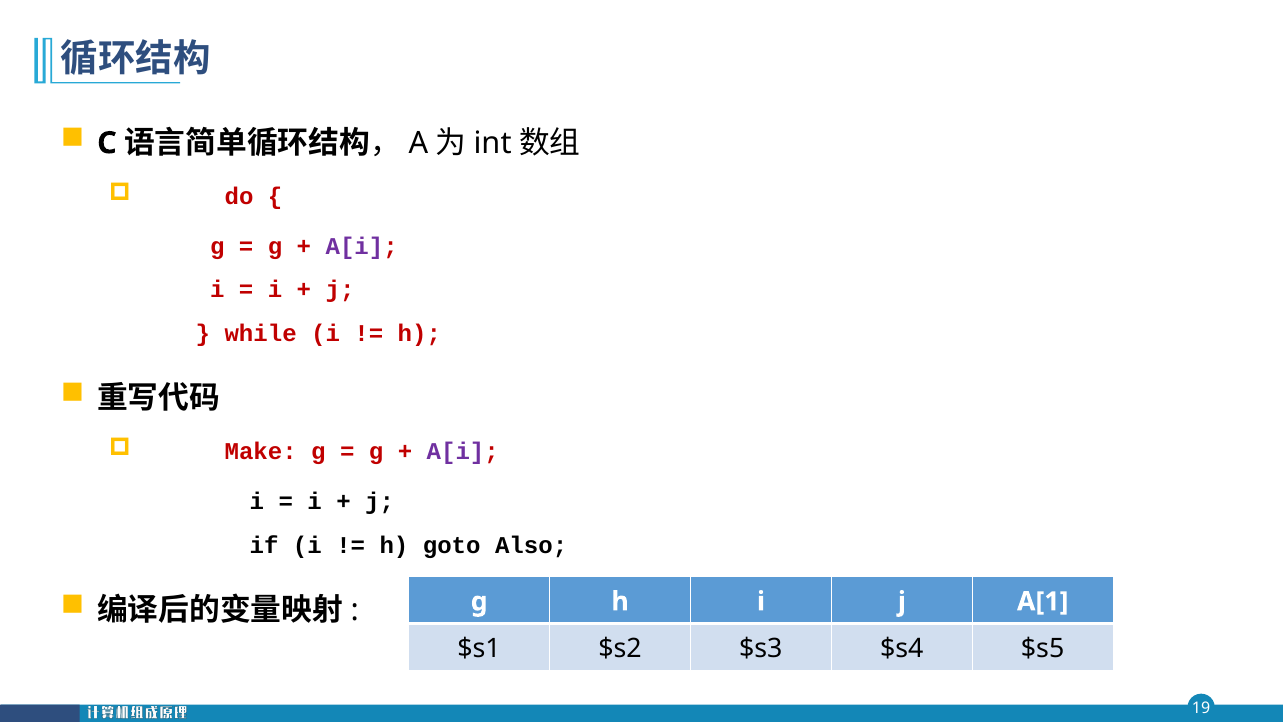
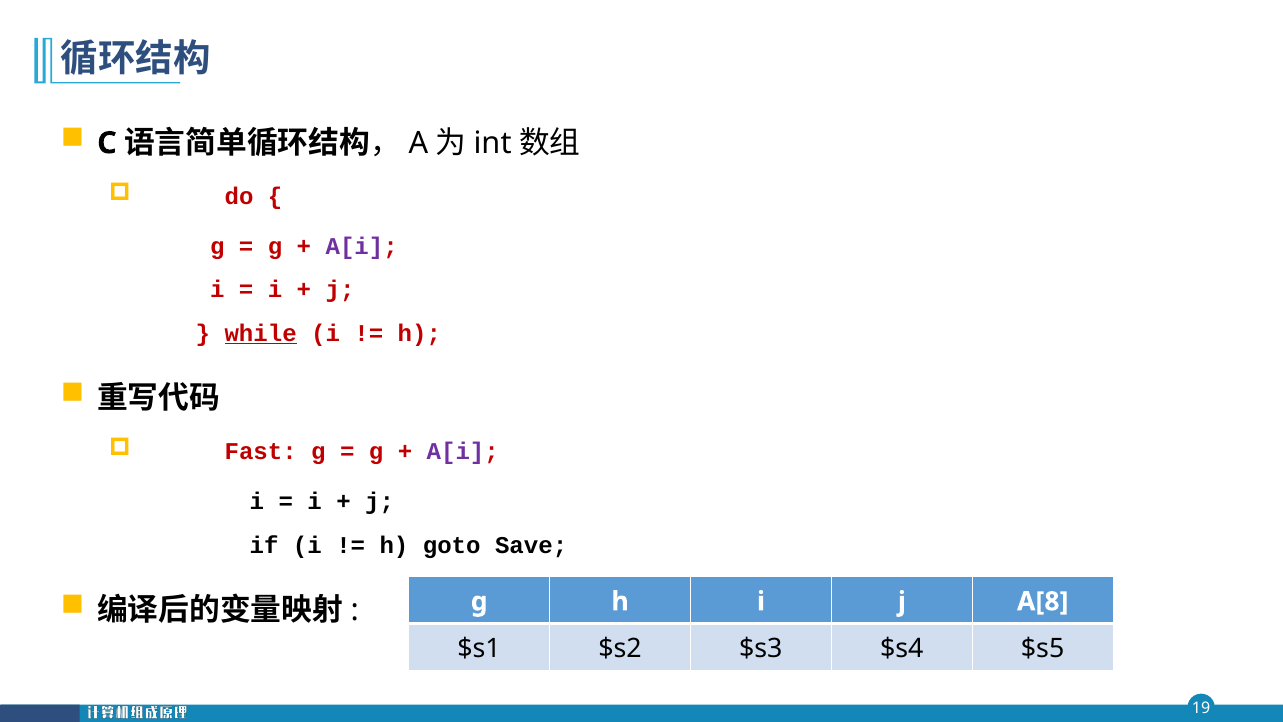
while underline: none -> present (261, 333)
Make: Make -> Fast (261, 452)
Also: Also -> Save (531, 545)
A[1: A[1 -> A[8 (1043, 601)
